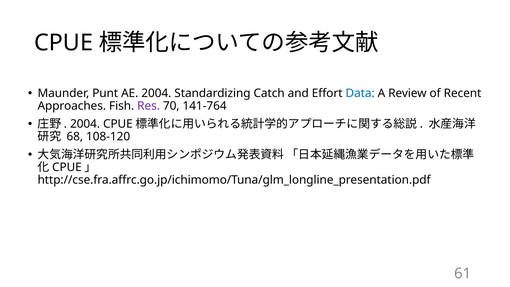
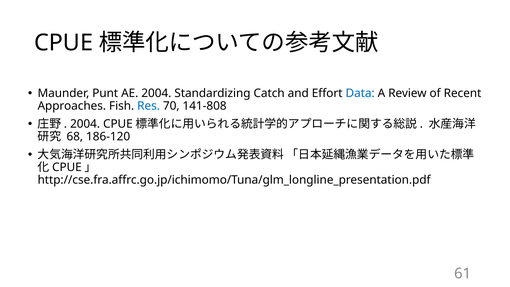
Res colour: purple -> blue (149, 106)
141-764: 141-764 -> 141-808 (205, 106)
108-120: 108-120 -> 186-120 (108, 137)
